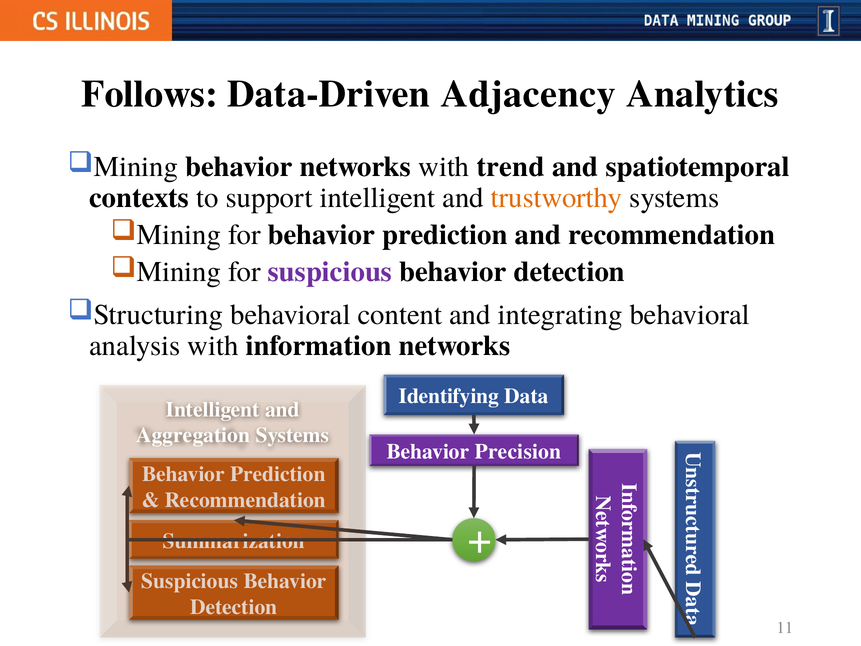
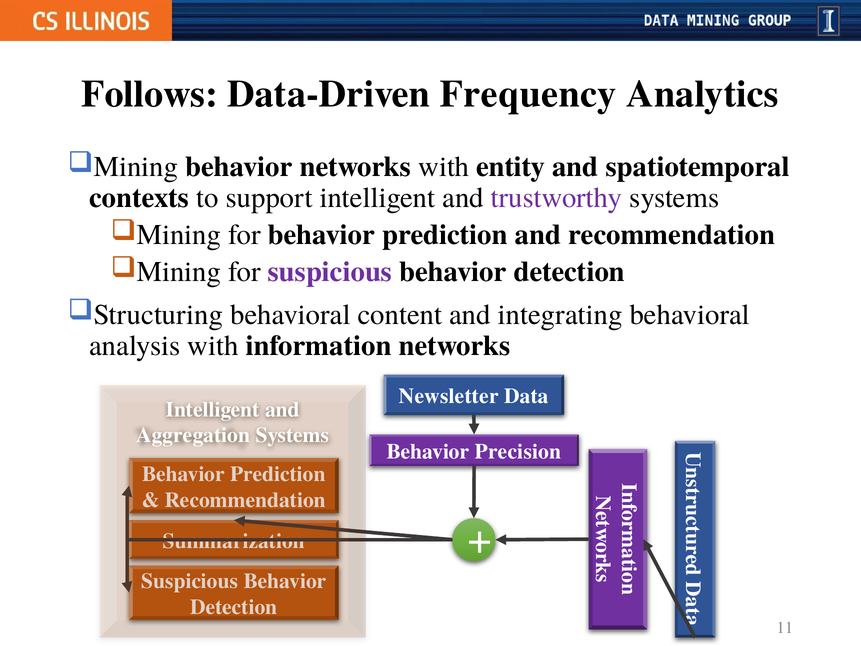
Adjacency: Adjacency -> Frequency (528, 94)
trend: trend -> entity (511, 167)
trustworthy colour: orange -> purple (557, 198)
Identifying: Identifying -> Newsletter (449, 396)
